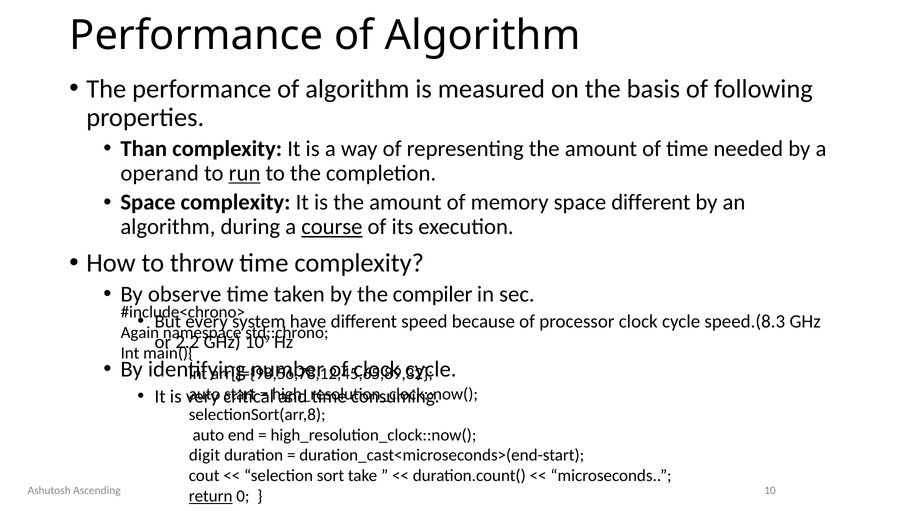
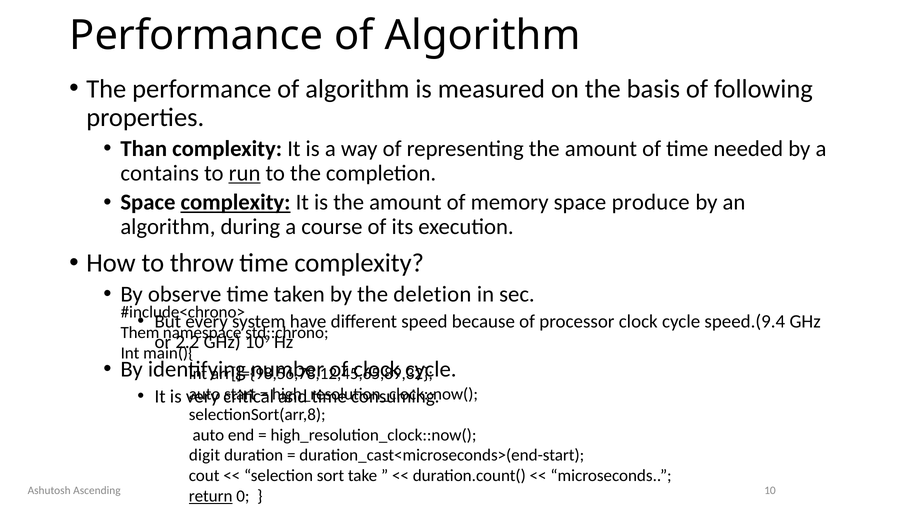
operand: operand -> contains (160, 173)
complexity underline: none -> present (236, 203)
space different: different -> produce (651, 203)
course underline: present -> none (332, 227)
compiler: compiler -> deletion (432, 294)
speed.(8.3: speed.(8.3 -> speed.(9.4 (745, 322)
Again: Again -> Them (140, 333)
